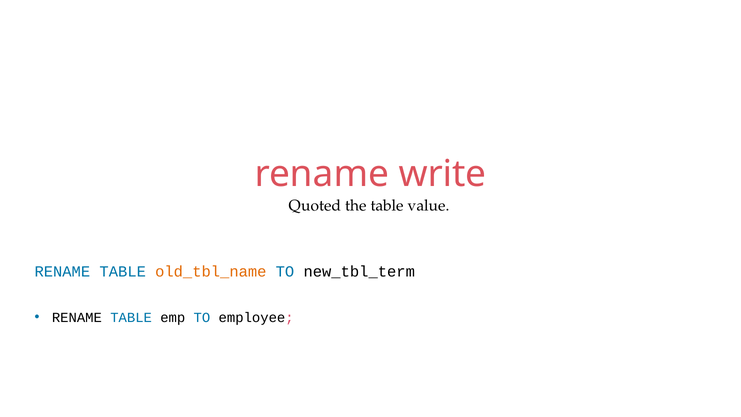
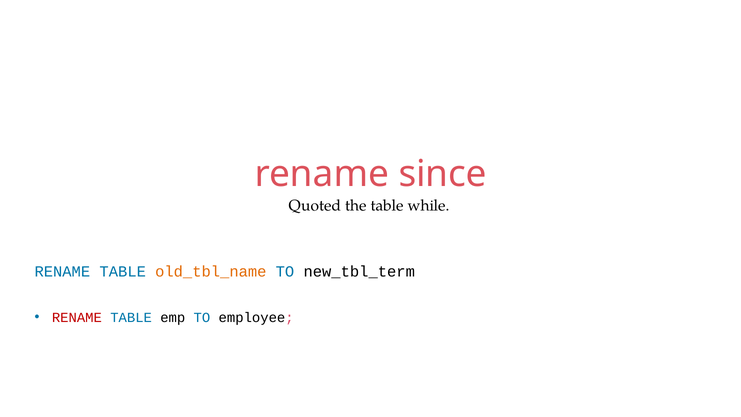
write: write -> since (443, 174)
value: value -> while (429, 205)
RENAME colour: black -> red (77, 317)
